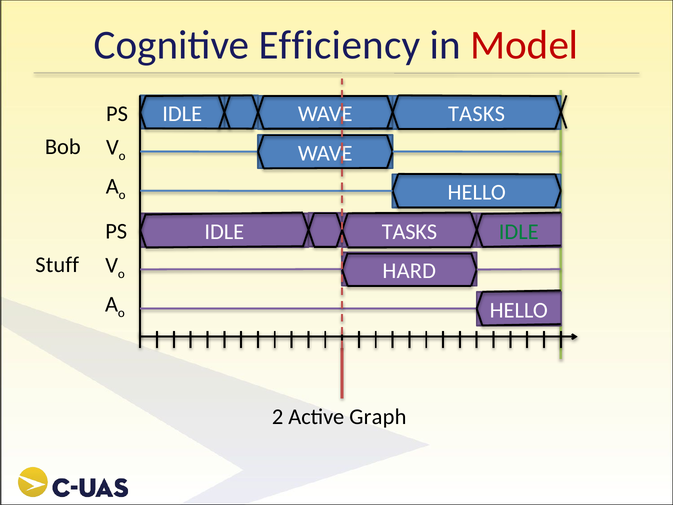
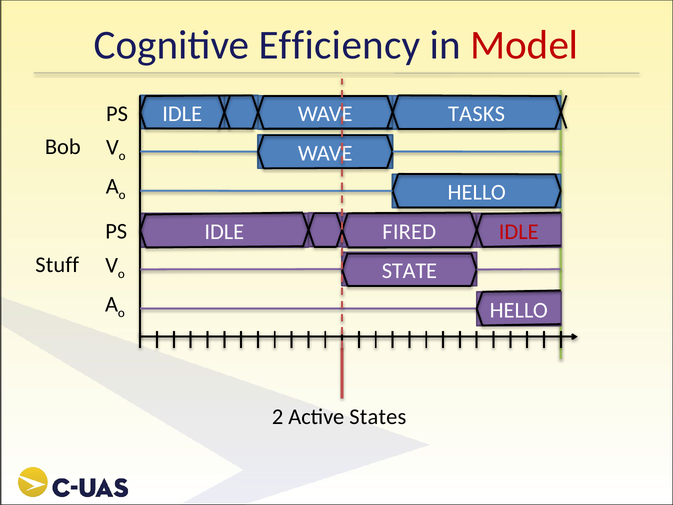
TASKS: TASKS -> FIRED (409, 232)
IDLE colour: green -> red (519, 232)
HARD: HARD -> STATE (409, 271)
Graph: Graph -> States (378, 417)
